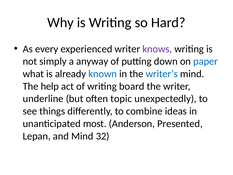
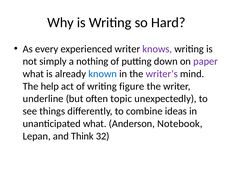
anyway: anyway -> nothing (92, 61)
paper colour: blue -> purple (206, 61)
writer’s colour: blue -> purple (162, 74)
board: board -> figure (132, 86)
unanticipated most: most -> what (95, 123)
Presented: Presented -> Notebook (180, 123)
and Mind: Mind -> Think (82, 136)
